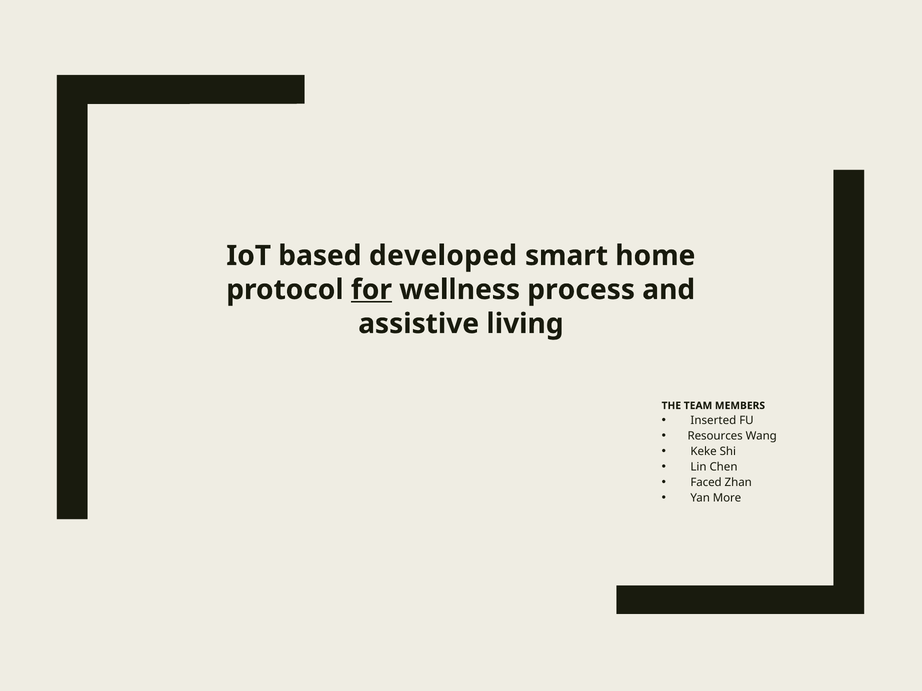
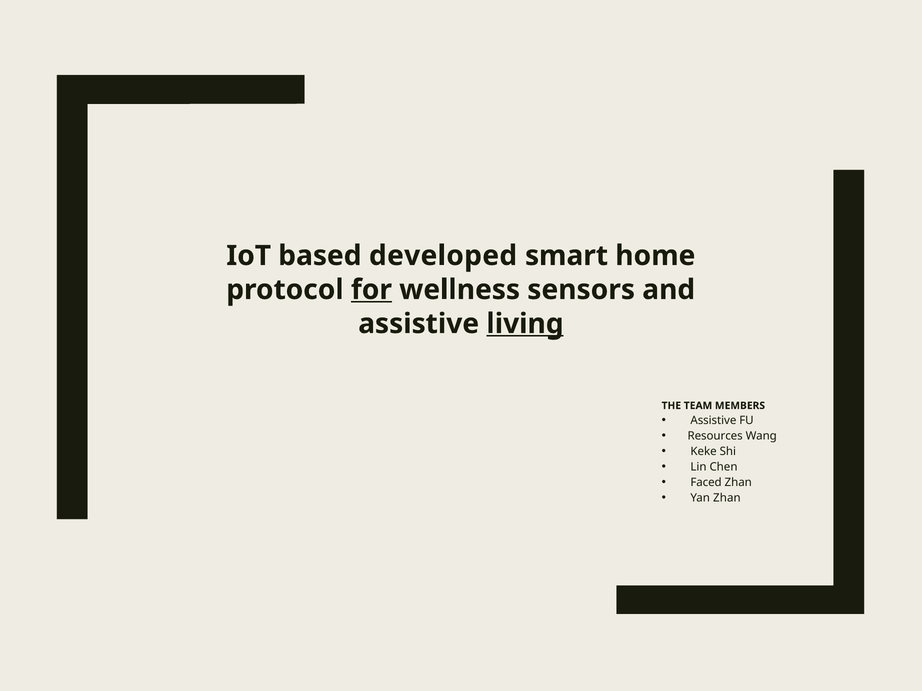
process: process -> sensors (581, 290)
living underline: none -> present (525, 324)
Inserted: Inserted -> Assistive (713, 421)
Yan More: More -> Zhan (727, 498)
